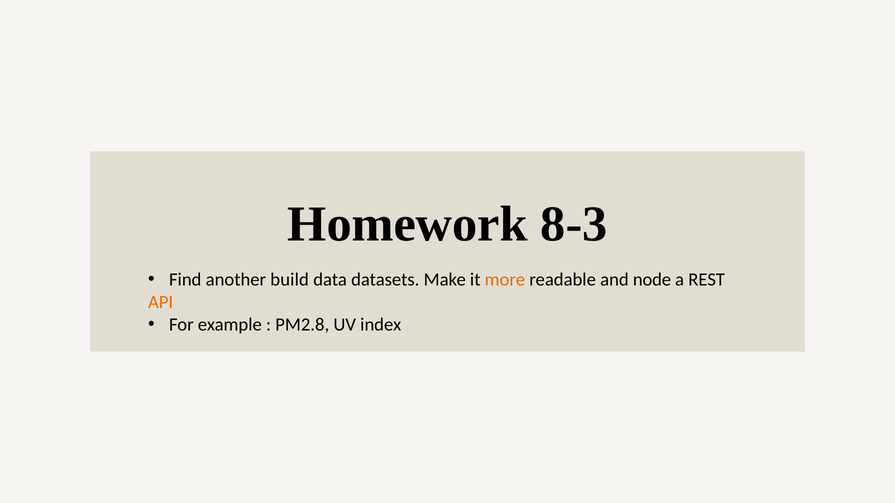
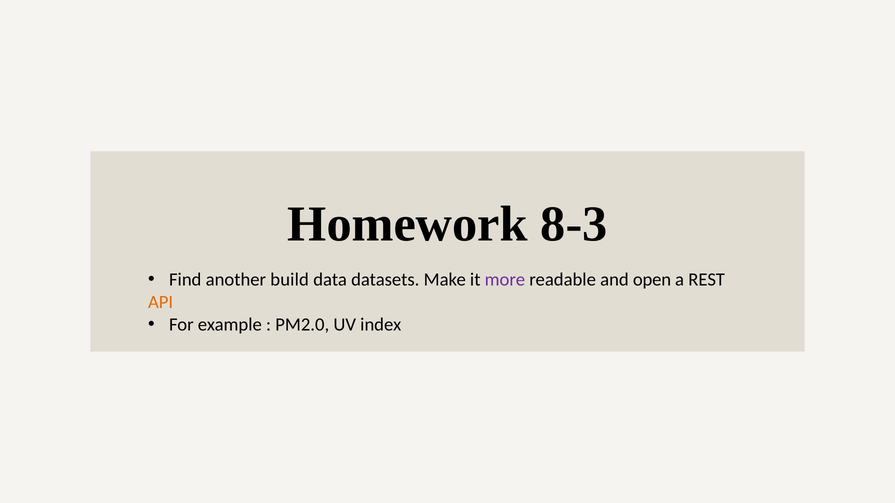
more colour: orange -> purple (505, 280)
node: node -> open (652, 280)
PM2.8: PM2.8 -> PM2.0 (302, 325)
